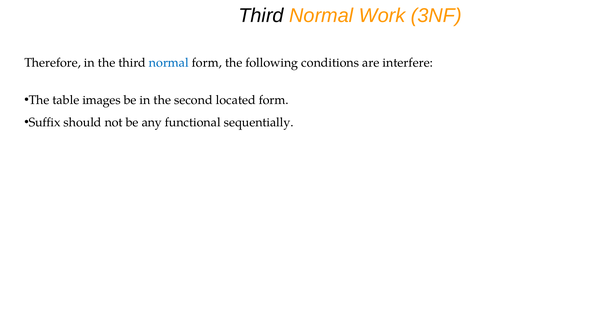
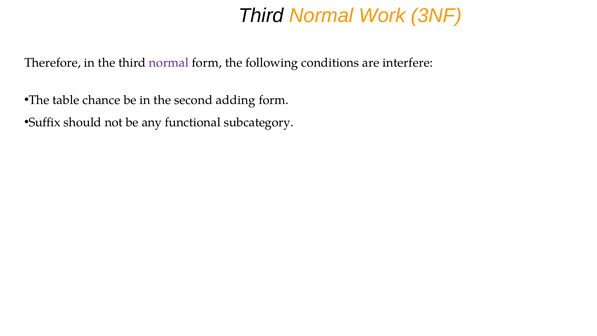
normal colour: blue -> purple (169, 63)
images: images -> chance (101, 100)
located: located -> adding (236, 100)
sequentially: sequentially -> subcategory (259, 122)
